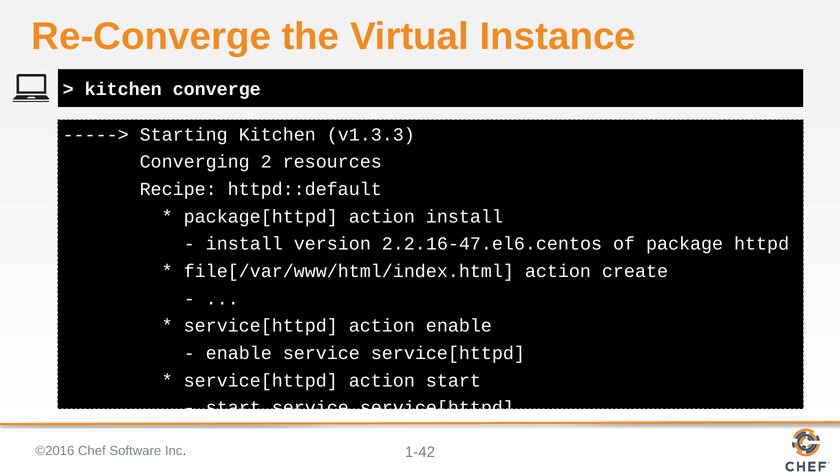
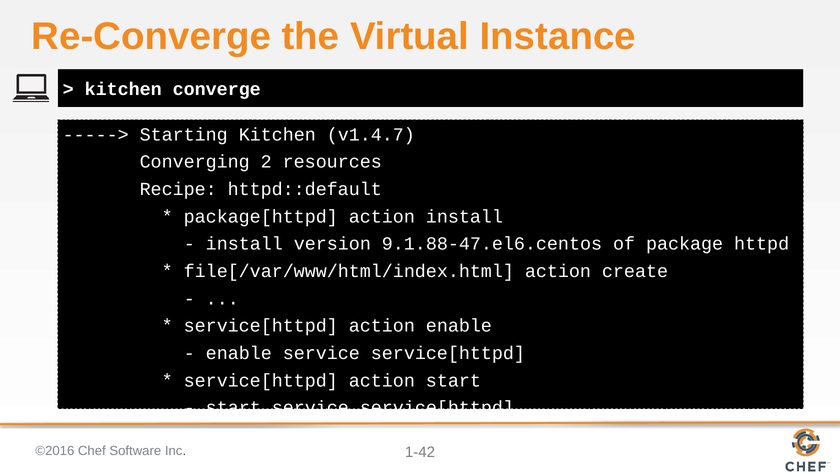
v1.3.3: v1.3.3 -> v1.4.7 (371, 134)
2.2.16-47.el6.centos: 2.2.16-47.el6.centos -> 9.1.88-47.el6.centos (492, 244)
